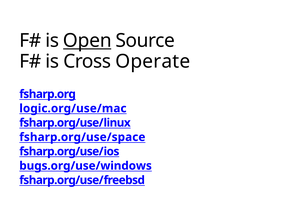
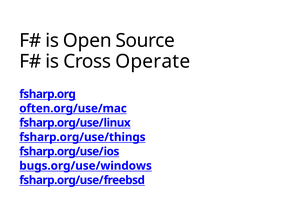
Open underline: present -> none (87, 41)
logic.org/use/mac: logic.org/use/mac -> often.org/use/mac (73, 108)
fsharp.org/use/space: fsharp.org/use/space -> fsharp.org/use/things (82, 137)
